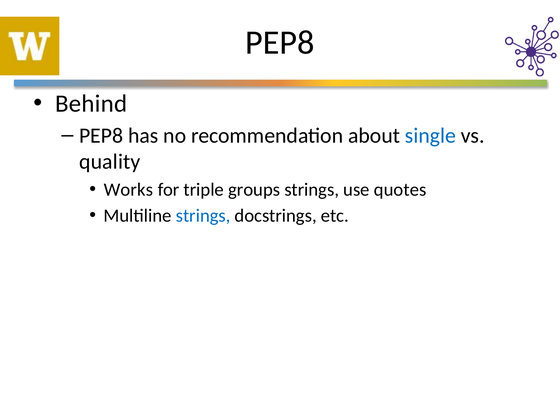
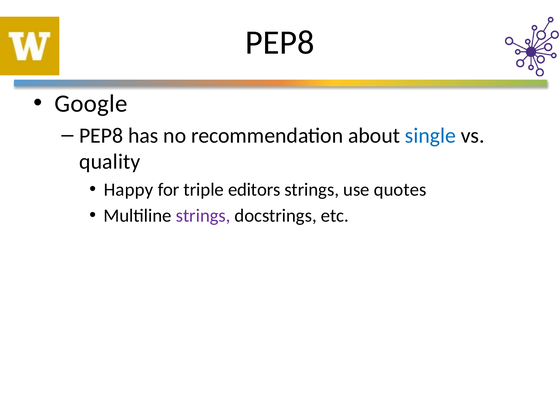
Behind: Behind -> Google (91, 103)
Works: Works -> Happy (128, 190)
groups: groups -> editors (254, 190)
strings colour: blue -> purple (203, 216)
